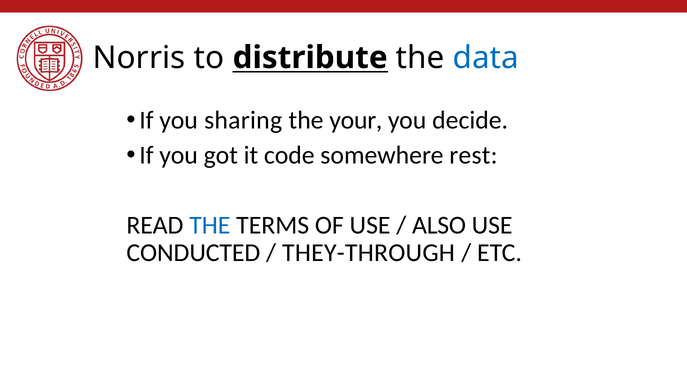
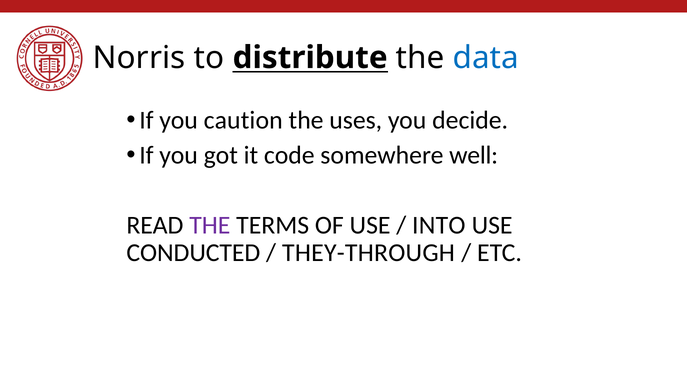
sharing: sharing -> caution (243, 120)
your: your -> uses (356, 120)
rest: rest -> well (474, 155)
THE colour: blue -> purple (210, 225)
ALSO: ALSO -> INTO (439, 225)
